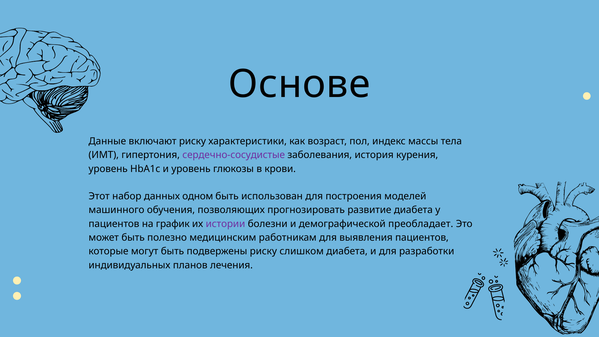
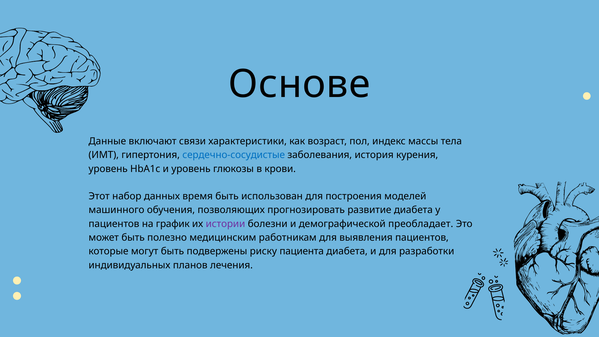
включают риску: риску -> связи (192, 141)
сердечно-сосудистые colour: purple -> blue (234, 155)
одном: одном -> время (198, 196)
слишком: слишком -> пациента (302, 251)
